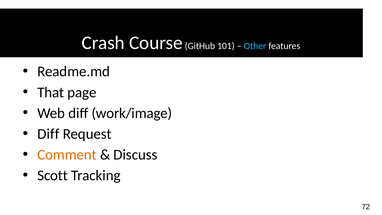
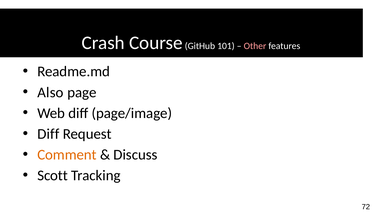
Other colour: light blue -> pink (255, 46)
That: That -> Also (51, 92)
work/image: work/image -> page/image (132, 113)
